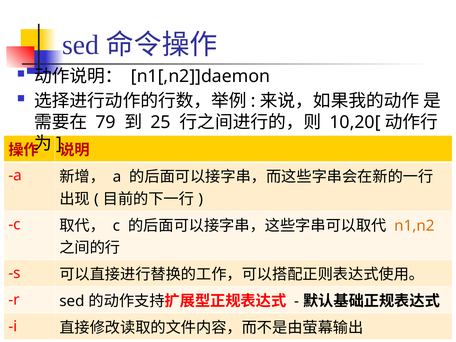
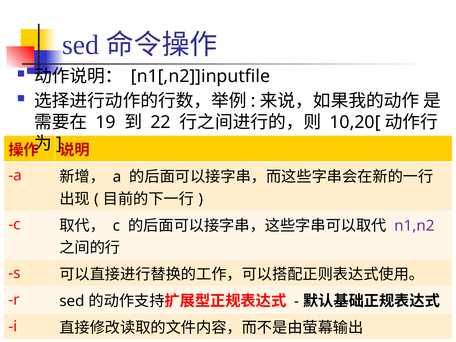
n1[,n2]]daemon: n1[,n2]]daemon -> n1[,n2]]inputfile (201, 76)
79: 79 -> 19 (106, 122)
25: 25 -> 22 (161, 122)
n1,n2 colour: orange -> purple (414, 226)
